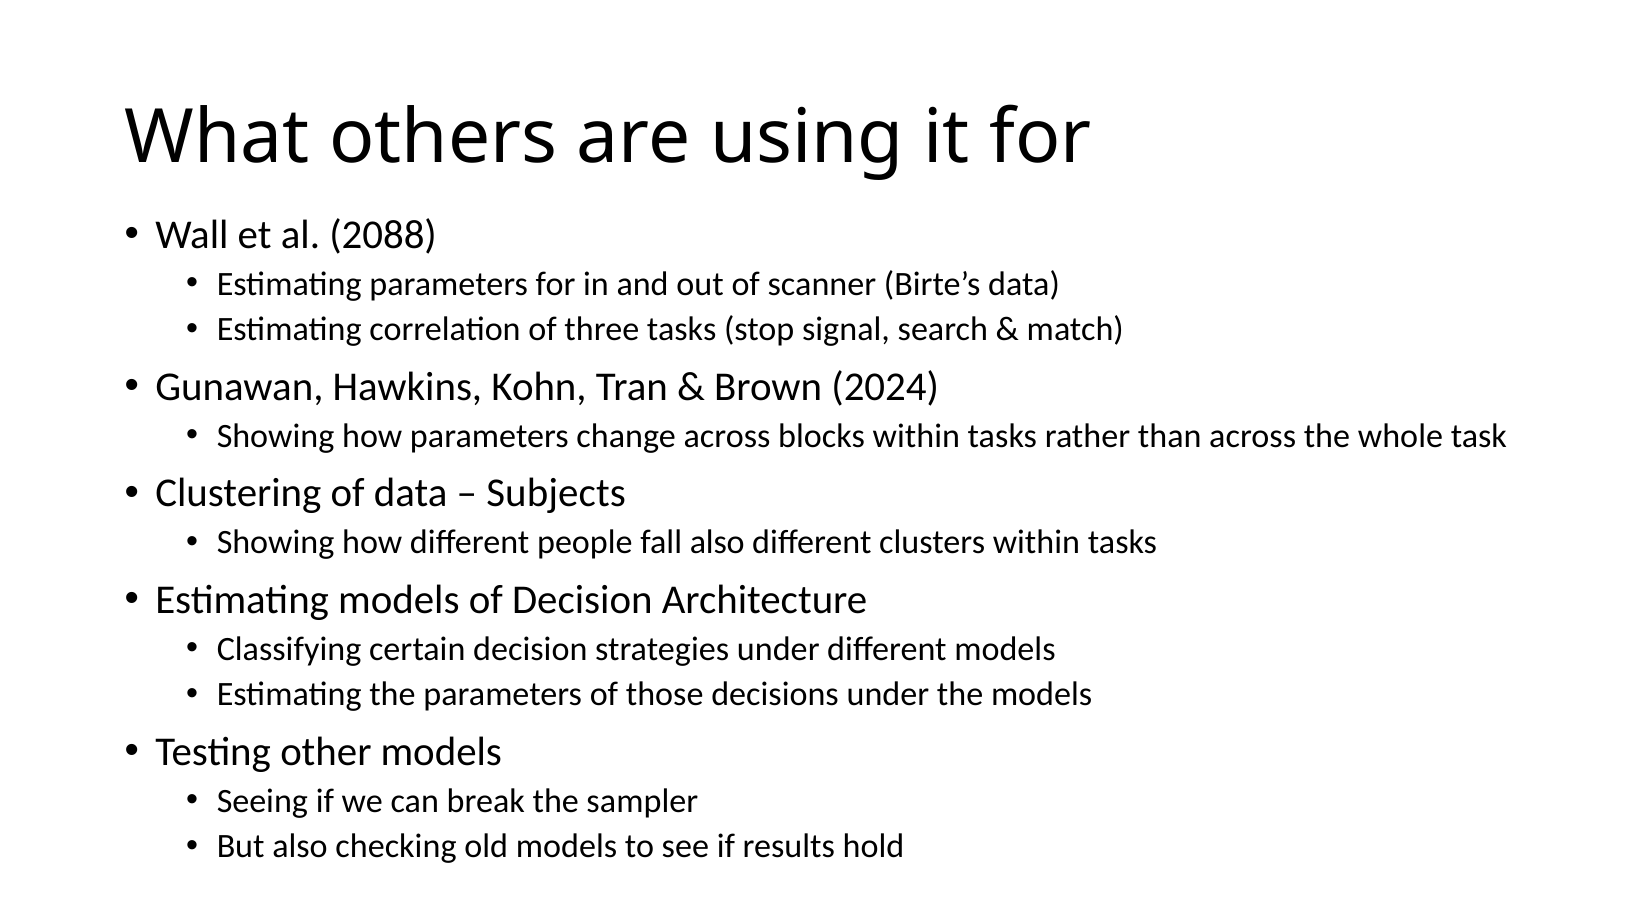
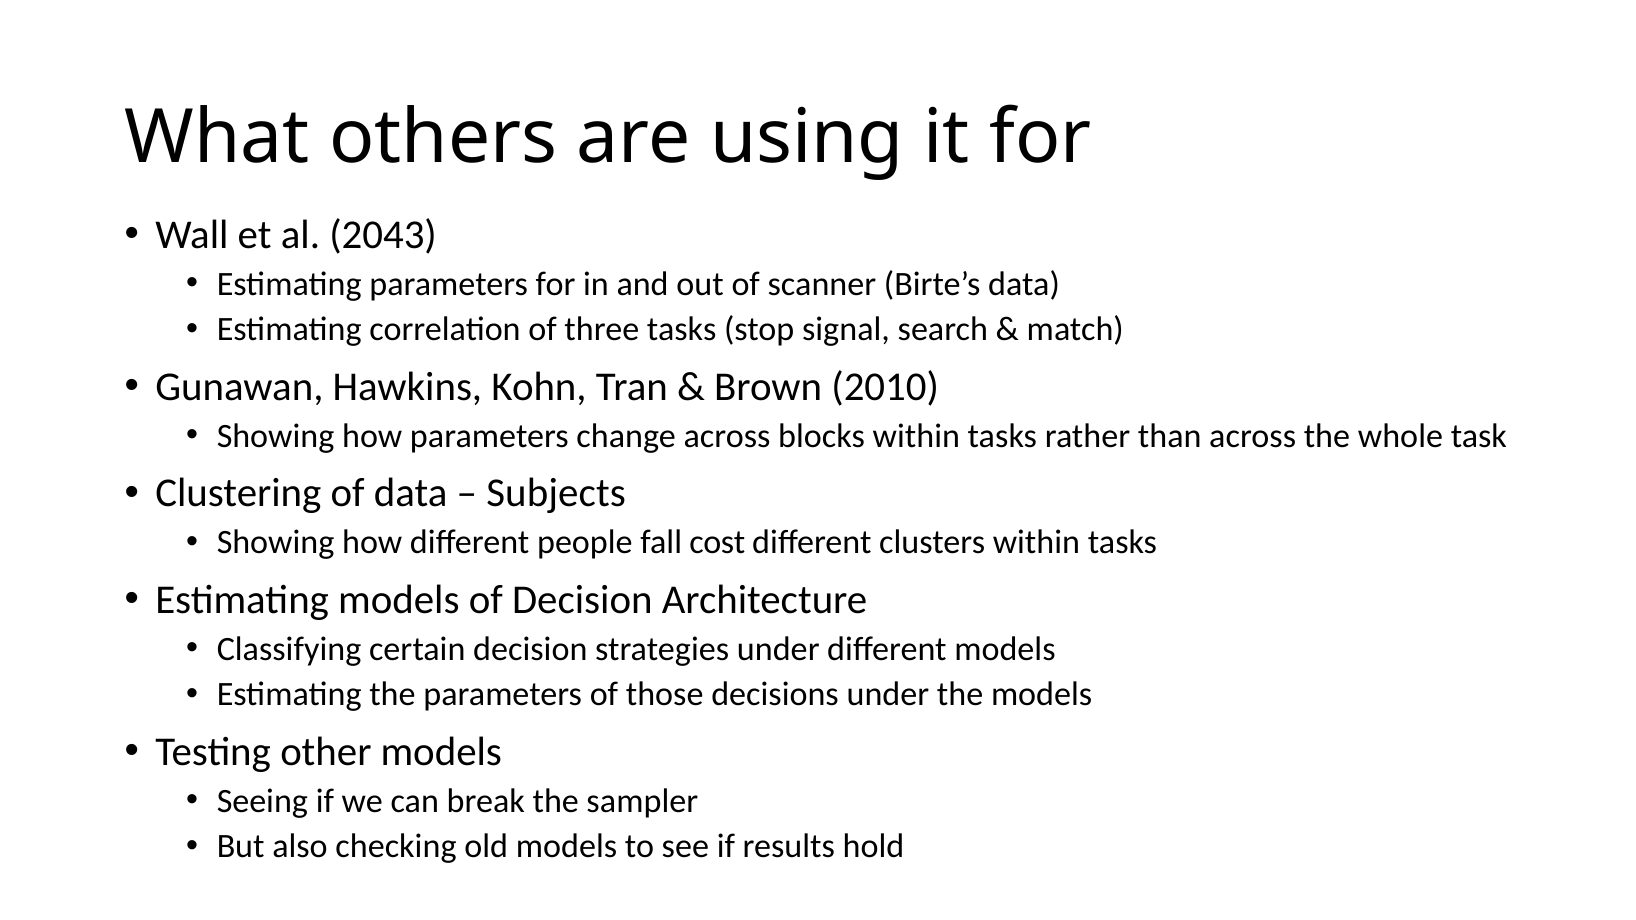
2088: 2088 -> 2043 (383, 235)
2024: 2024 -> 2010 (885, 387)
fall also: also -> cost (717, 543)
